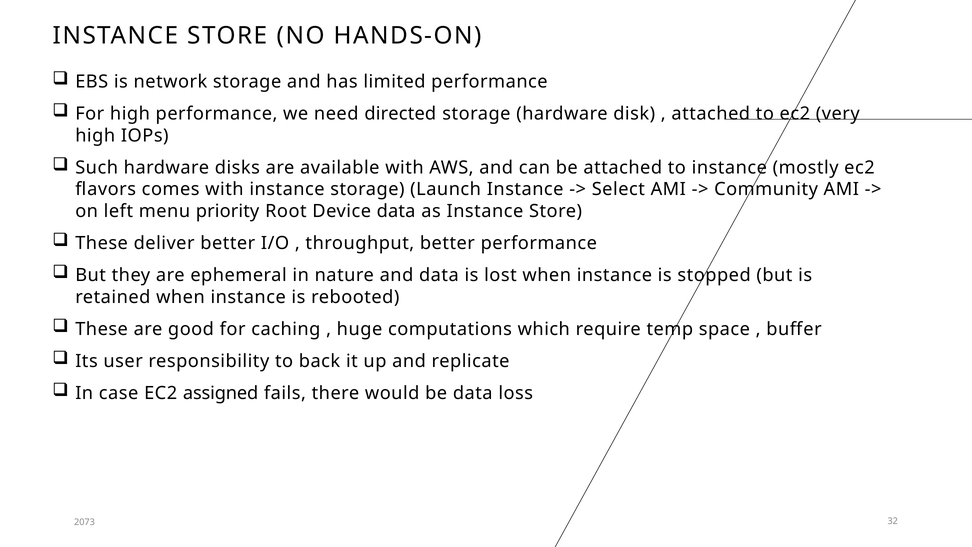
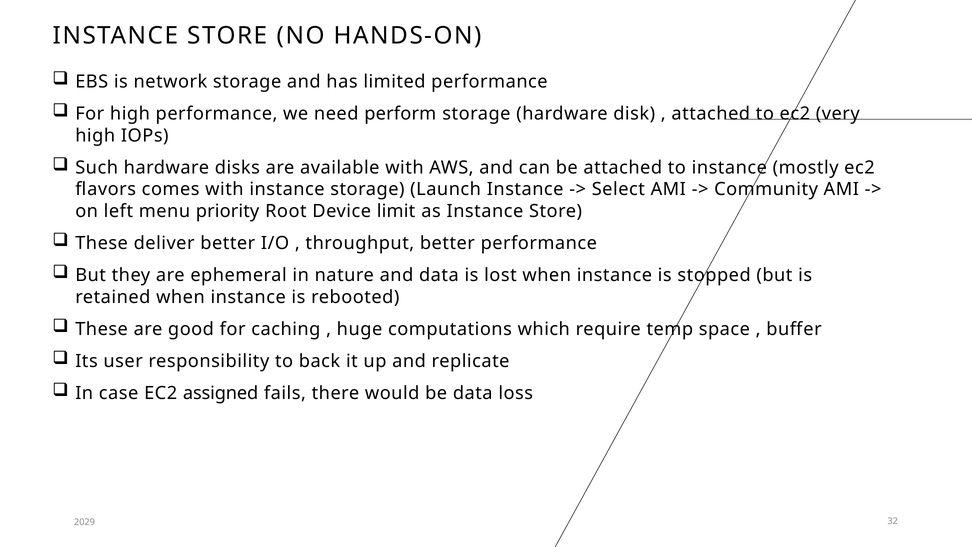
directed: directed -> perform (400, 114)
Device data: data -> limit (396, 211)
2073: 2073 -> 2029 (85, 522)
